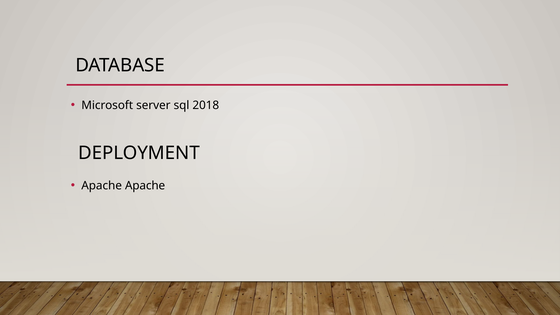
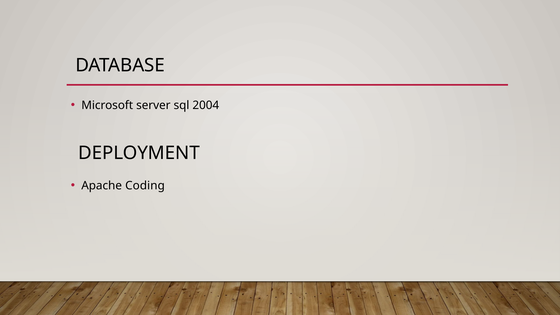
2018: 2018 -> 2004 (206, 105)
Apache Apache: Apache -> Coding (145, 186)
